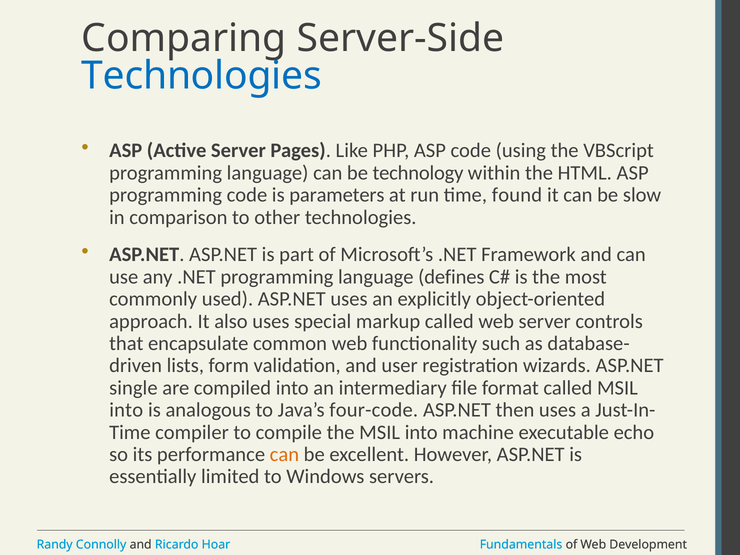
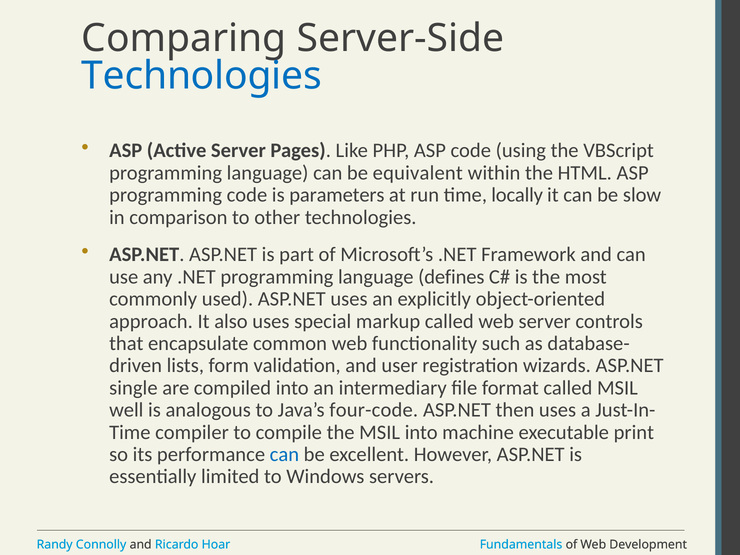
technology: technology -> equivalent (418, 173)
found: found -> locally (517, 195)
into: into -> well (126, 410)
echo: echo -> print (634, 432)
can colour: orange -> blue (284, 454)
